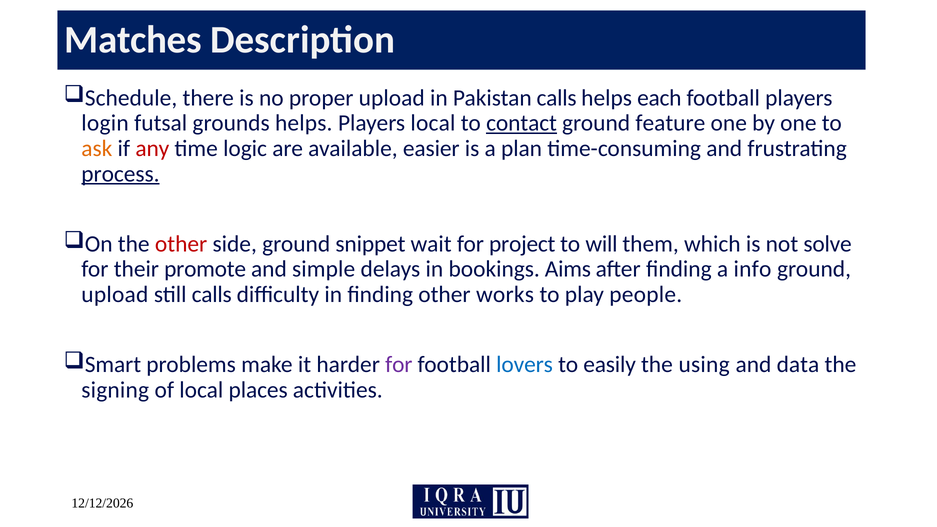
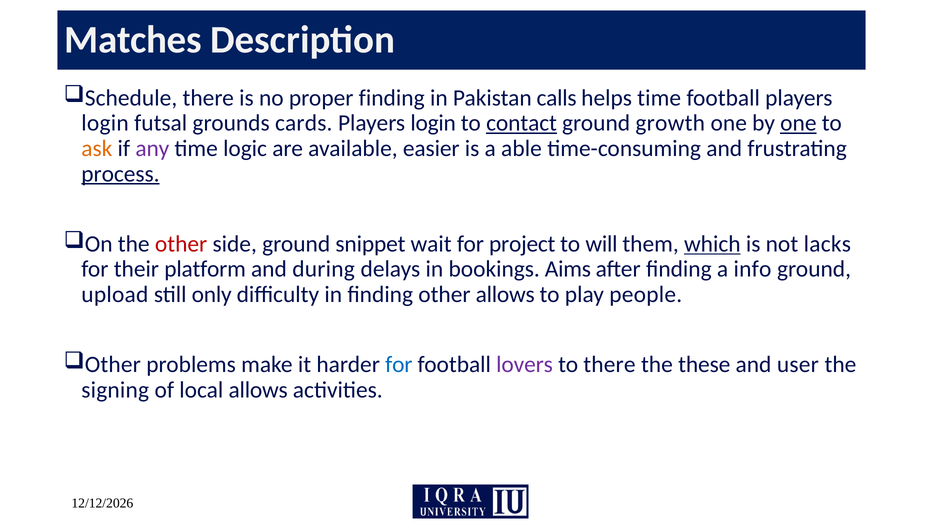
proper upload: upload -> finding (392, 98)
helps each: each -> time (659, 98)
grounds helps: helps -> cards (304, 123)
local: local -> login (433, 123)
feature: feature -> growth (670, 123)
one underline: none -> present (798, 123)
any colour: red -> purple (152, 149)
plan: plan -> able (521, 149)
which underline: none -> present (712, 244)
solve: solve -> lacks (827, 244)
promote: promote -> platform (205, 269)
simple: simple -> during (324, 269)
still calls: calls -> only (212, 295)
other works: works -> allows (505, 295)
Smart: Smart -> Other (113, 365)
for colour: purple -> blue (399, 365)
lovers colour: blue -> purple (525, 365)
to easily: easily -> there (609, 365)
using: using -> these (704, 365)
data: data -> user (798, 365)
local places: places -> allows (258, 390)
